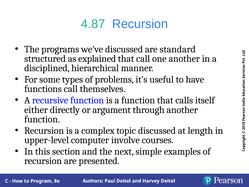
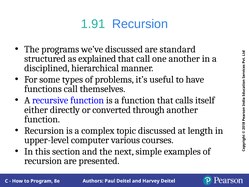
4.87: 4.87 -> 1.91 (93, 24)
argument: argument -> converted (112, 110)
involve: involve -> various (125, 140)
